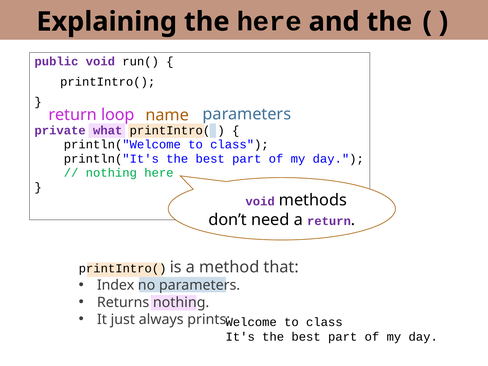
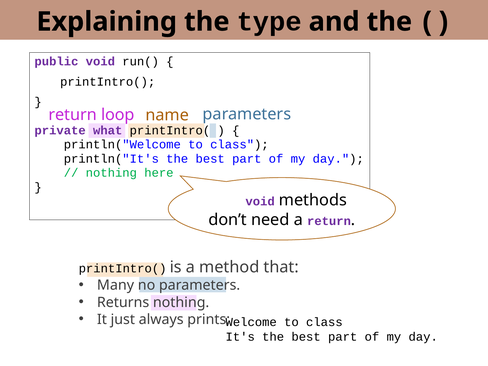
the here: here -> type (269, 22)
Index: Index -> Many (116, 285)
